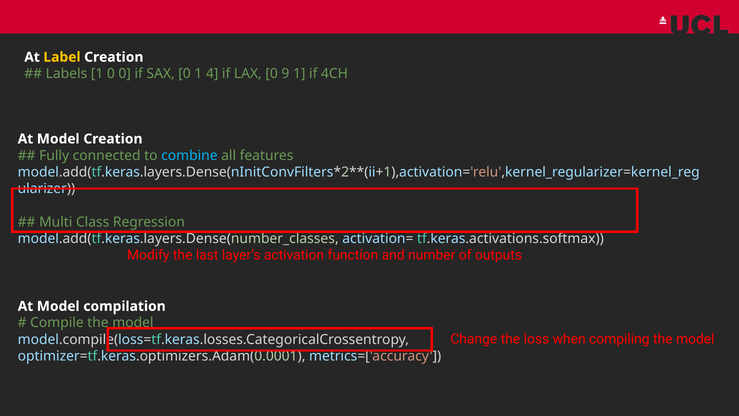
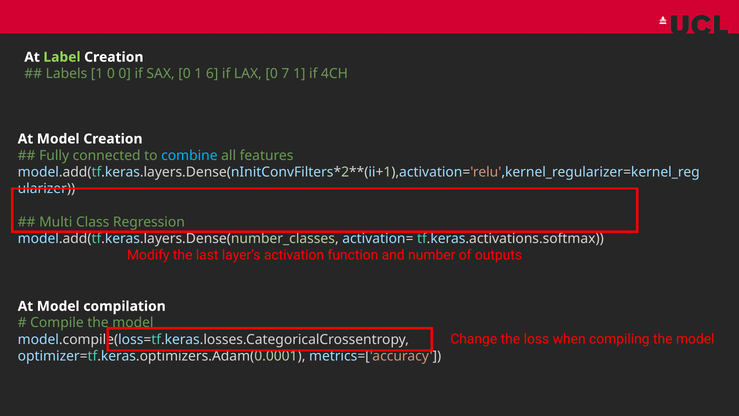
Label colour: yellow -> light green (62, 57)
4: 4 -> 6 (212, 74)
9: 9 -> 7 (285, 74)
